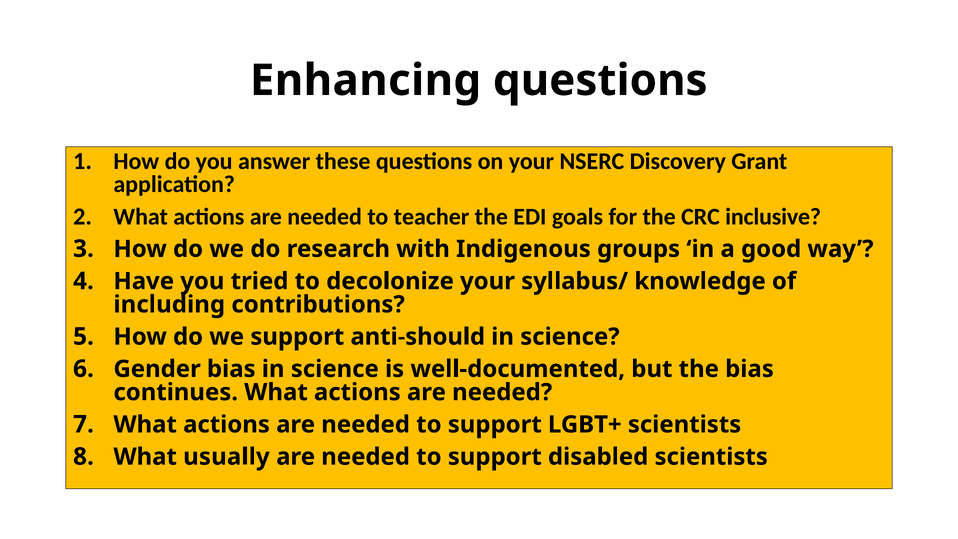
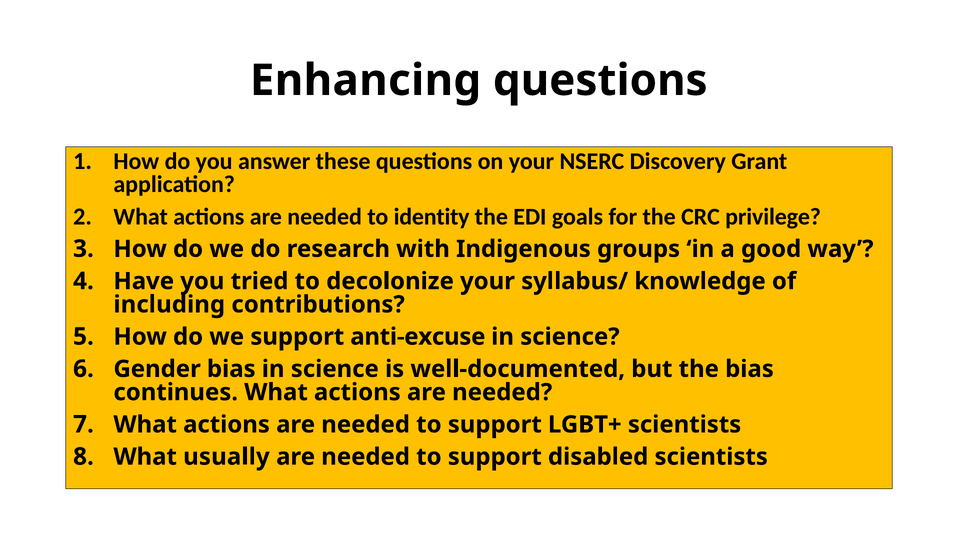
teacher: teacher -> identity (432, 217)
inclusive: inclusive -> privilege (773, 217)
anti-should: anti-should -> anti-excuse (418, 337)
